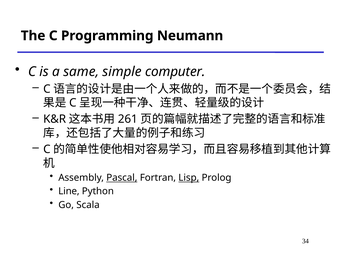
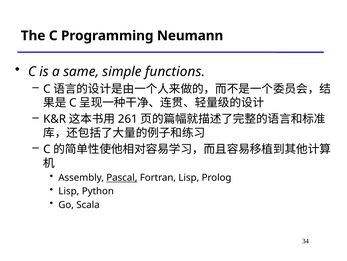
computer: computer -> functions (175, 72)
Lisp underline: present -> none (189, 177)
Line: Line -> Lisp (69, 191)
